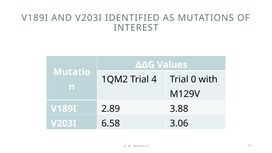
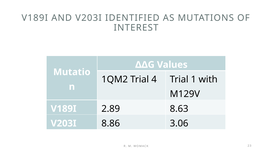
0: 0 -> 1 (194, 79)
3.88: 3.88 -> 8.63 (179, 109)
6.58: 6.58 -> 8.86 (111, 123)
